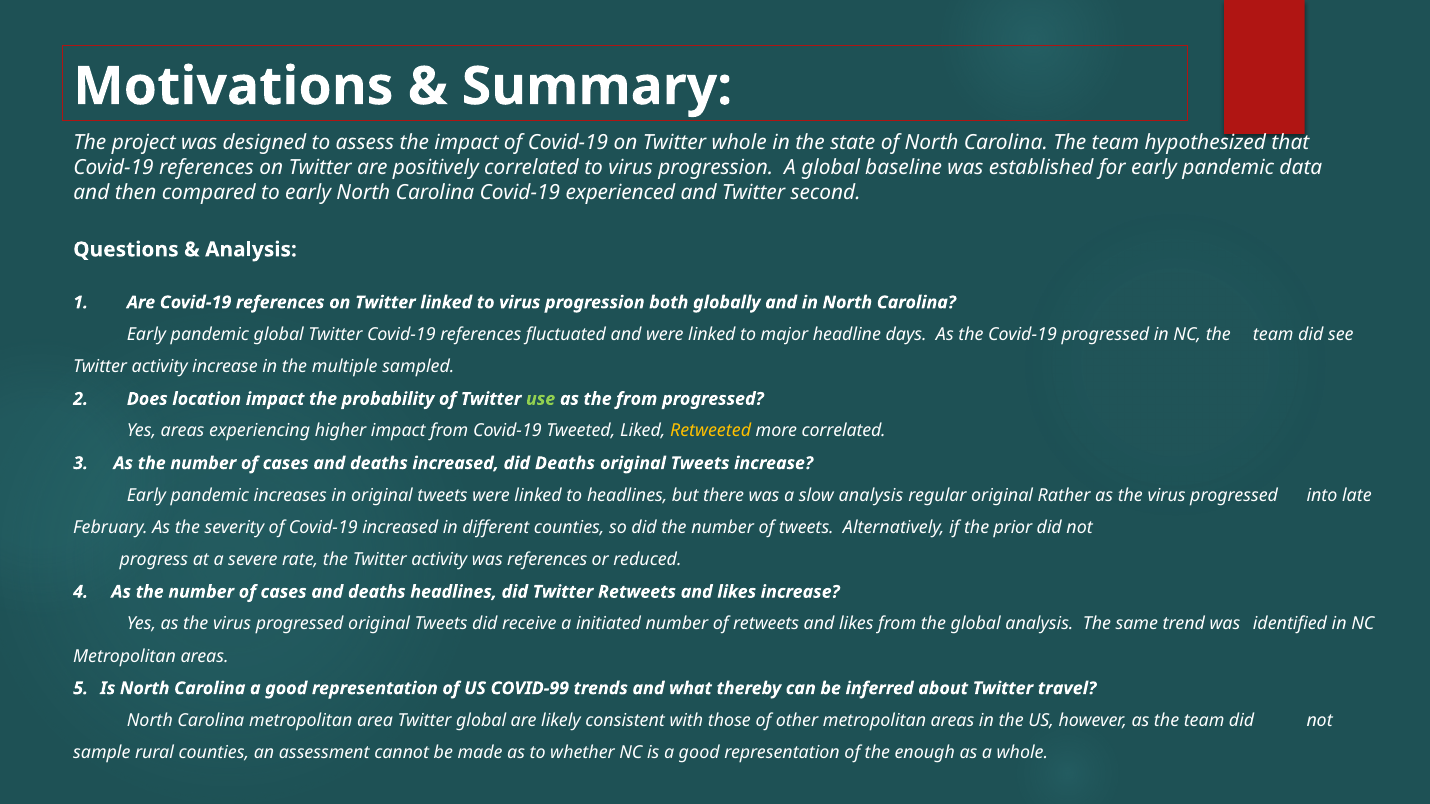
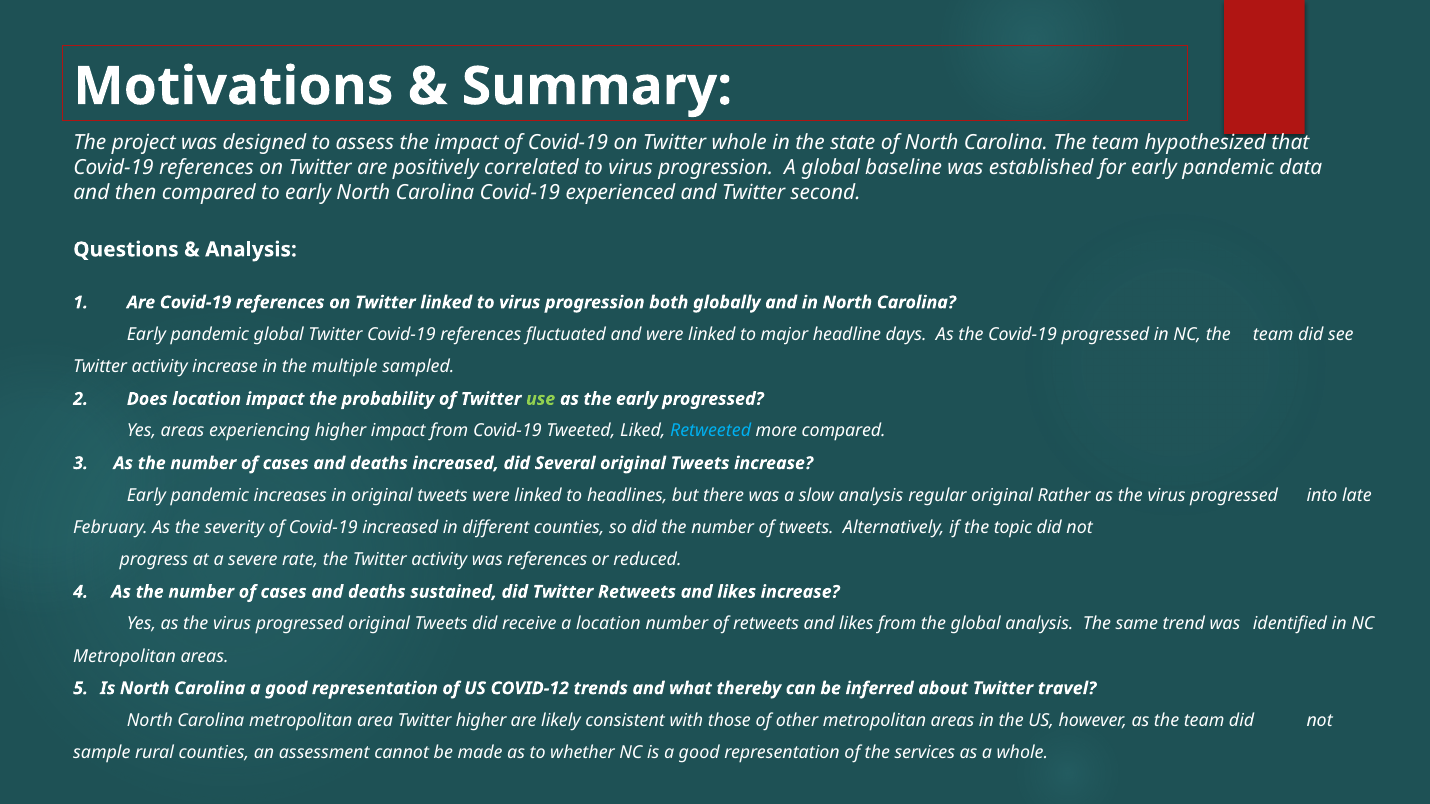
the from: from -> early (637, 399)
Retweeted colour: yellow -> light blue (711, 431)
more correlated: correlated -> compared (844, 431)
did Deaths: Deaths -> Several (565, 463)
prior: prior -> topic (1013, 528)
deaths headlines: headlines -> sustained (454, 592)
a initiated: initiated -> location (608, 624)
COVID-99: COVID-99 -> COVID-12 (530, 689)
Twitter global: global -> higher (481, 721)
enough: enough -> services (925, 753)
